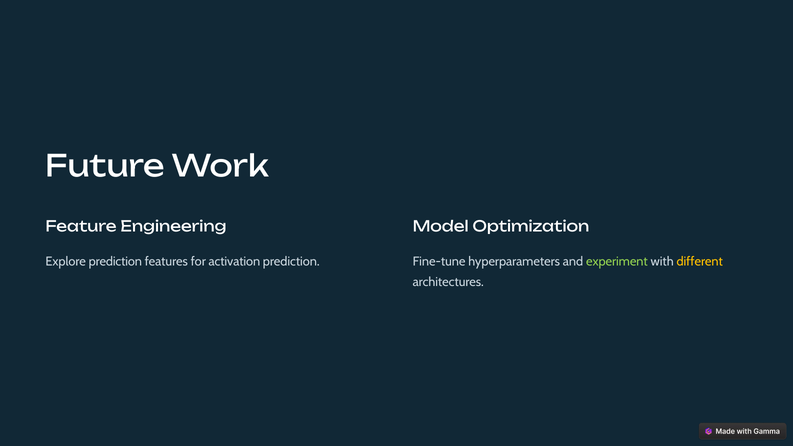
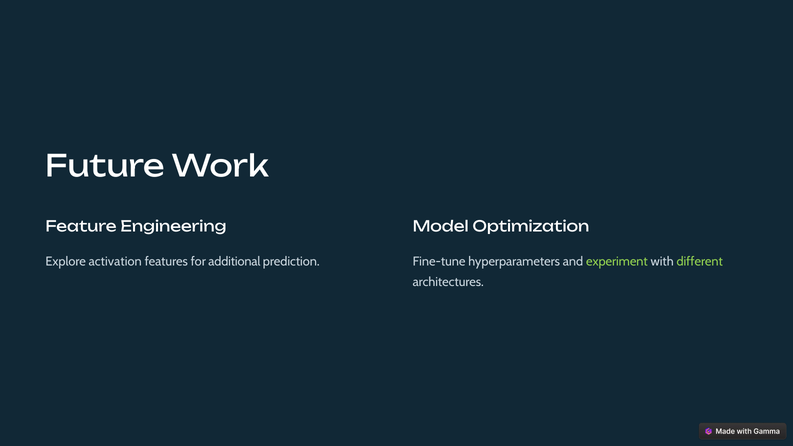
Explore prediction: prediction -> activation (115, 262)
activation: activation -> additional (234, 262)
different colour: yellow -> light green (700, 262)
